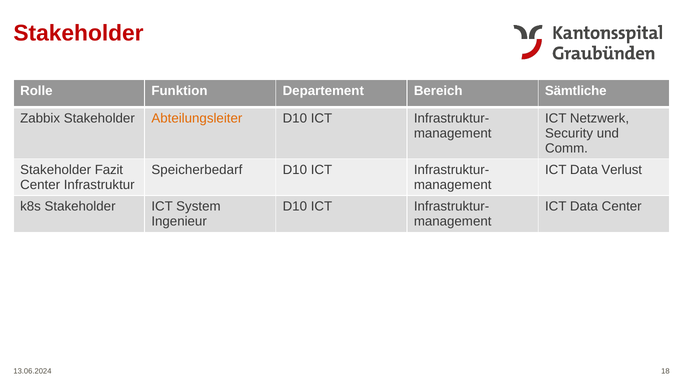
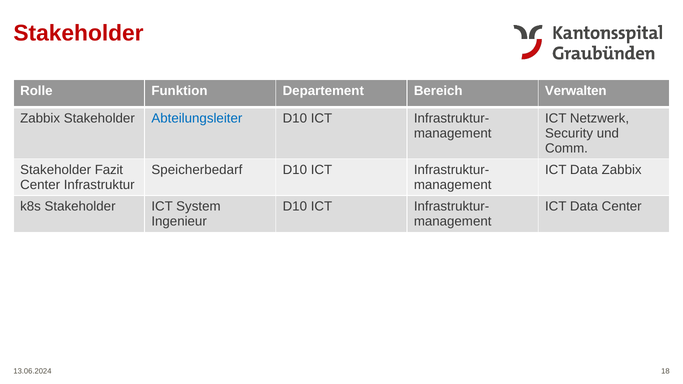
Sämtliche: Sämtliche -> Verwalten (576, 91)
Abteilungsleiter colour: orange -> blue (197, 118)
Data Verlust: Verlust -> Zabbix (622, 170)
